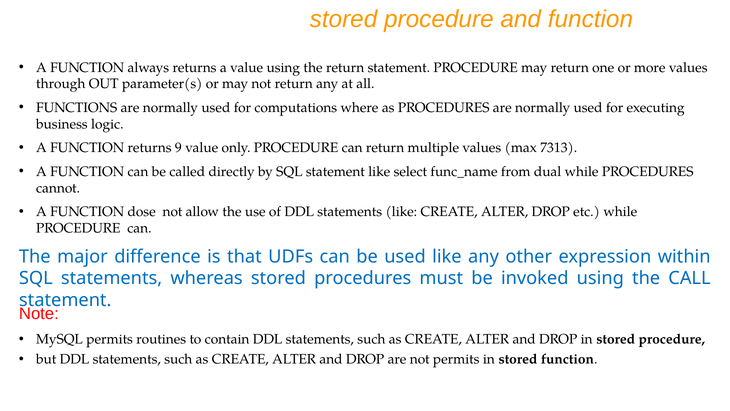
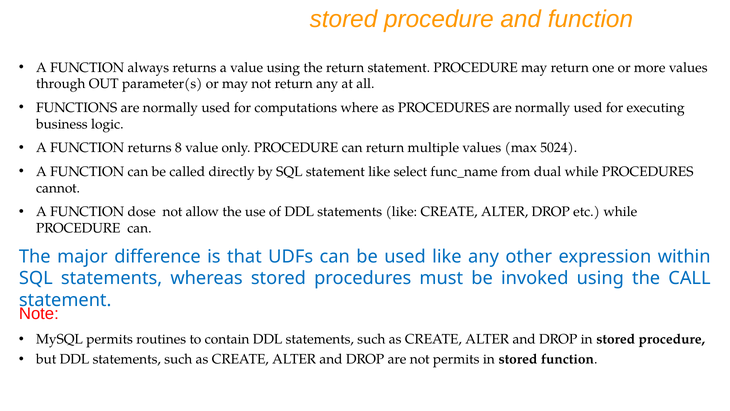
9: 9 -> 8 (178, 148)
7313: 7313 -> 5024 (559, 148)
